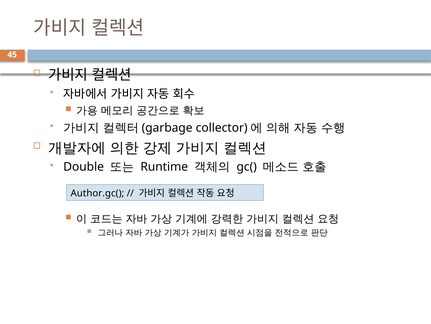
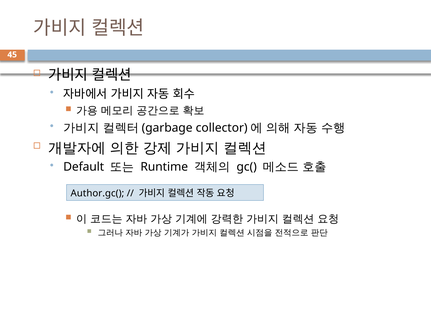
Double: Double -> Default (84, 167)
